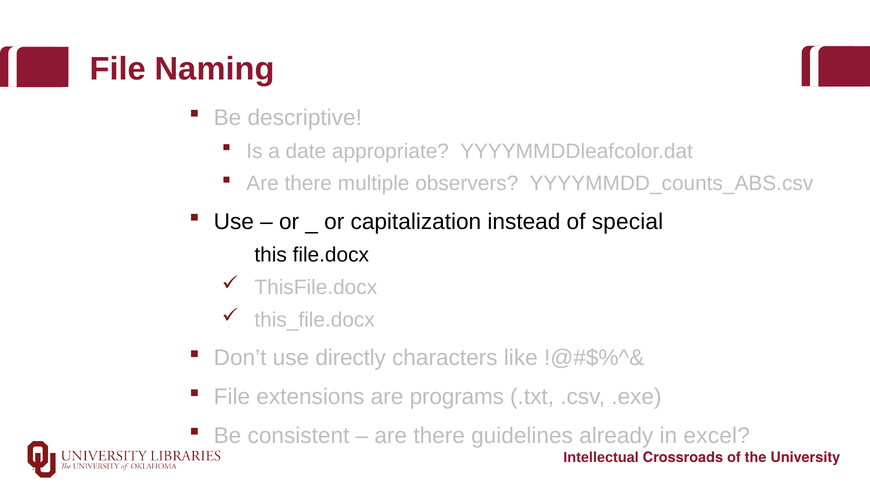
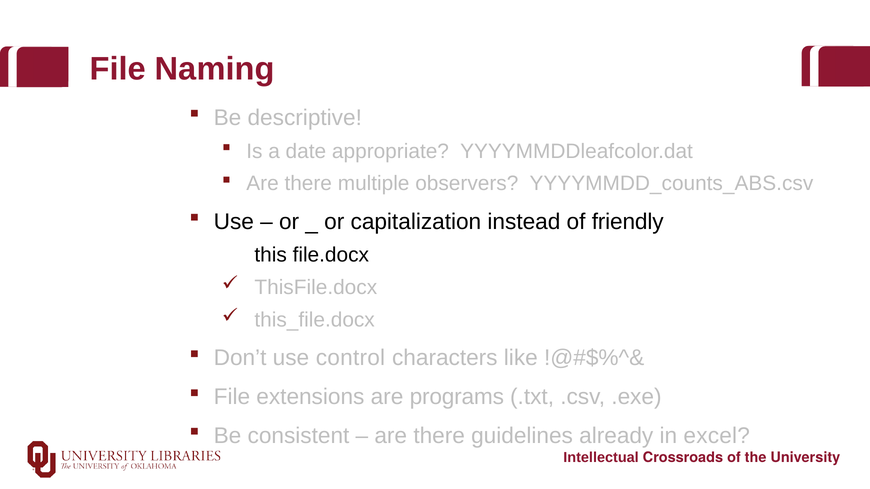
special: special -> friendly (628, 222)
directly: directly -> control (350, 358)
